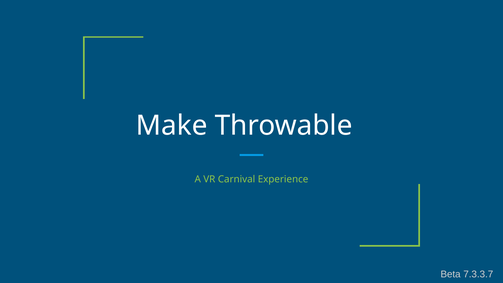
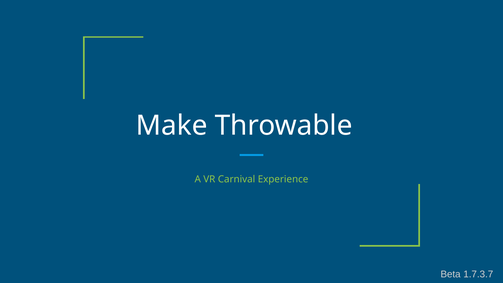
7.3.3.7: 7.3.3.7 -> 1.7.3.7 (478, 274)
